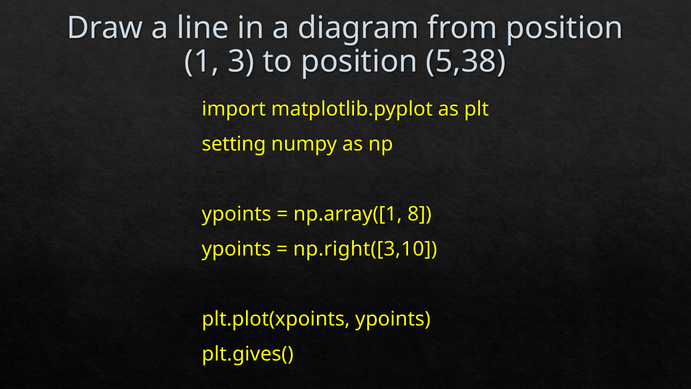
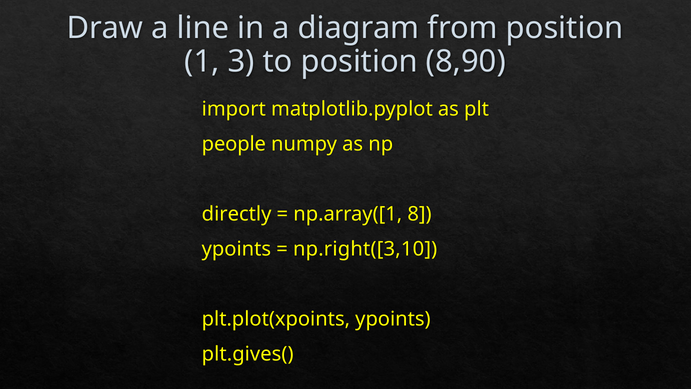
5,38: 5,38 -> 8,90 (466, 61)
setting: setting -> people (234, 144)
ypoints: ypoints -> directly (237, 214)
